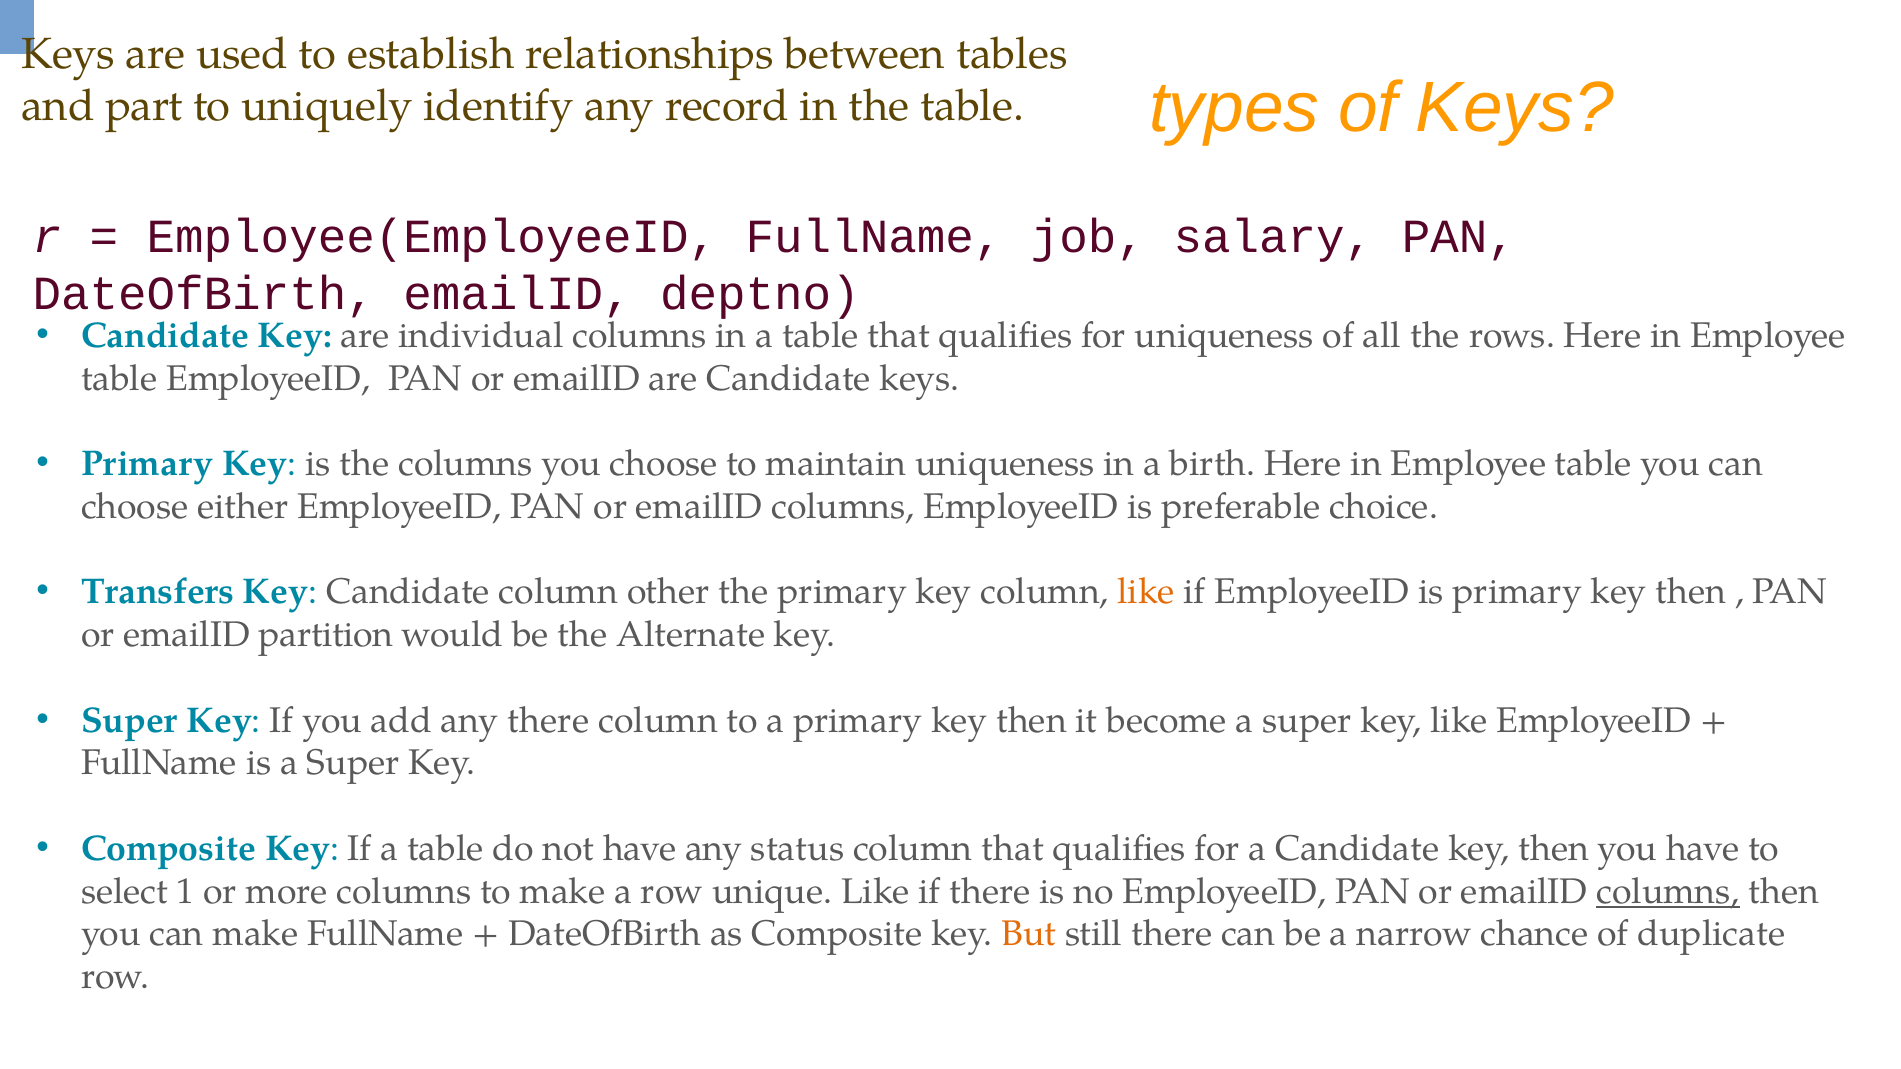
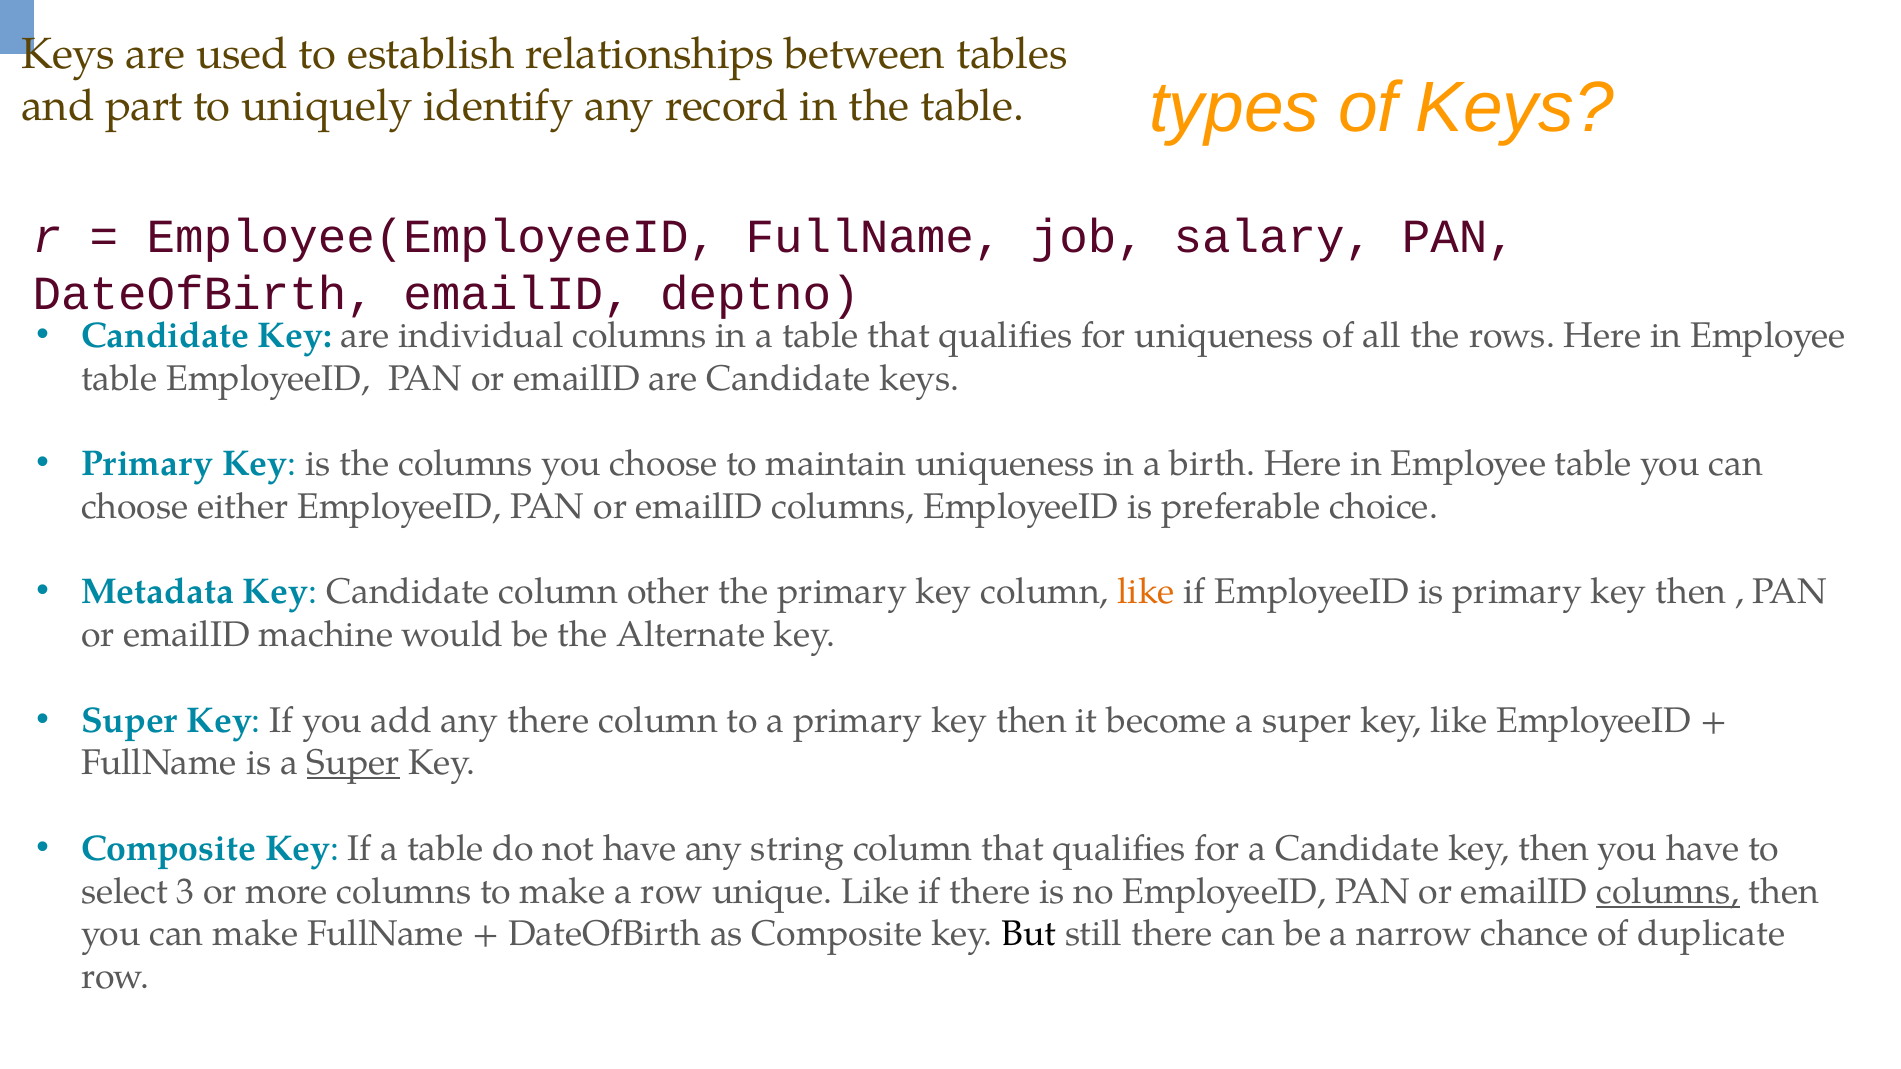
Transfers: Transfers -> Metadata (158, 592)
partition: partition -> machine (326, 635)
Super underline: none -> present (353, 763)
status: status -> string (798, 849)
1: 1 -> 3 (186, 892)
But colour: orange -> black (1029, 934)
